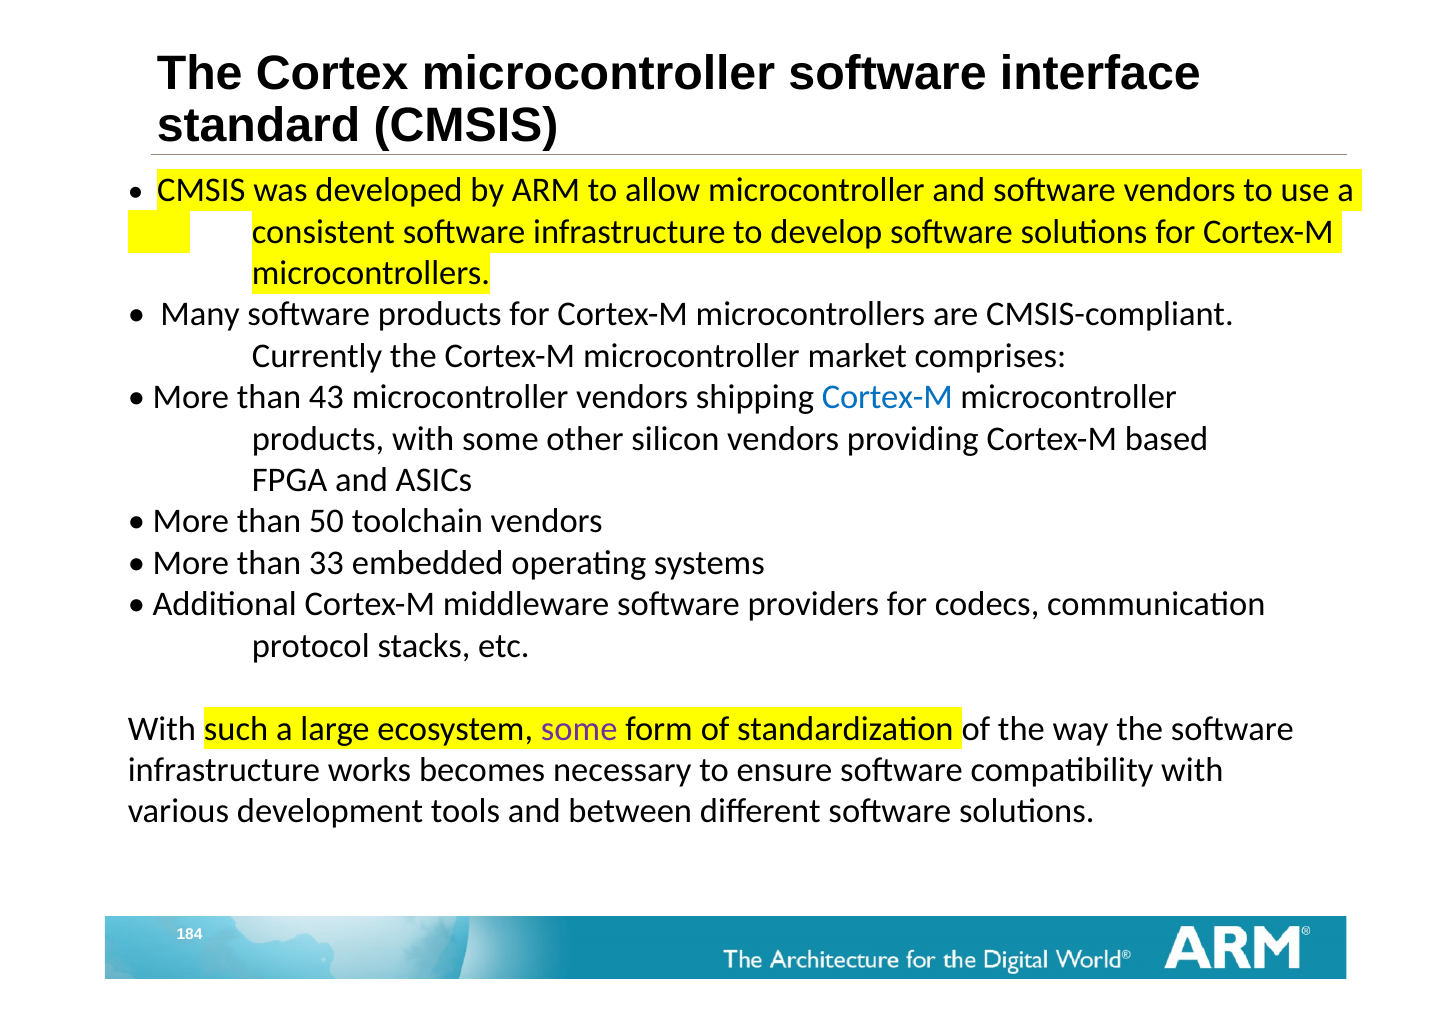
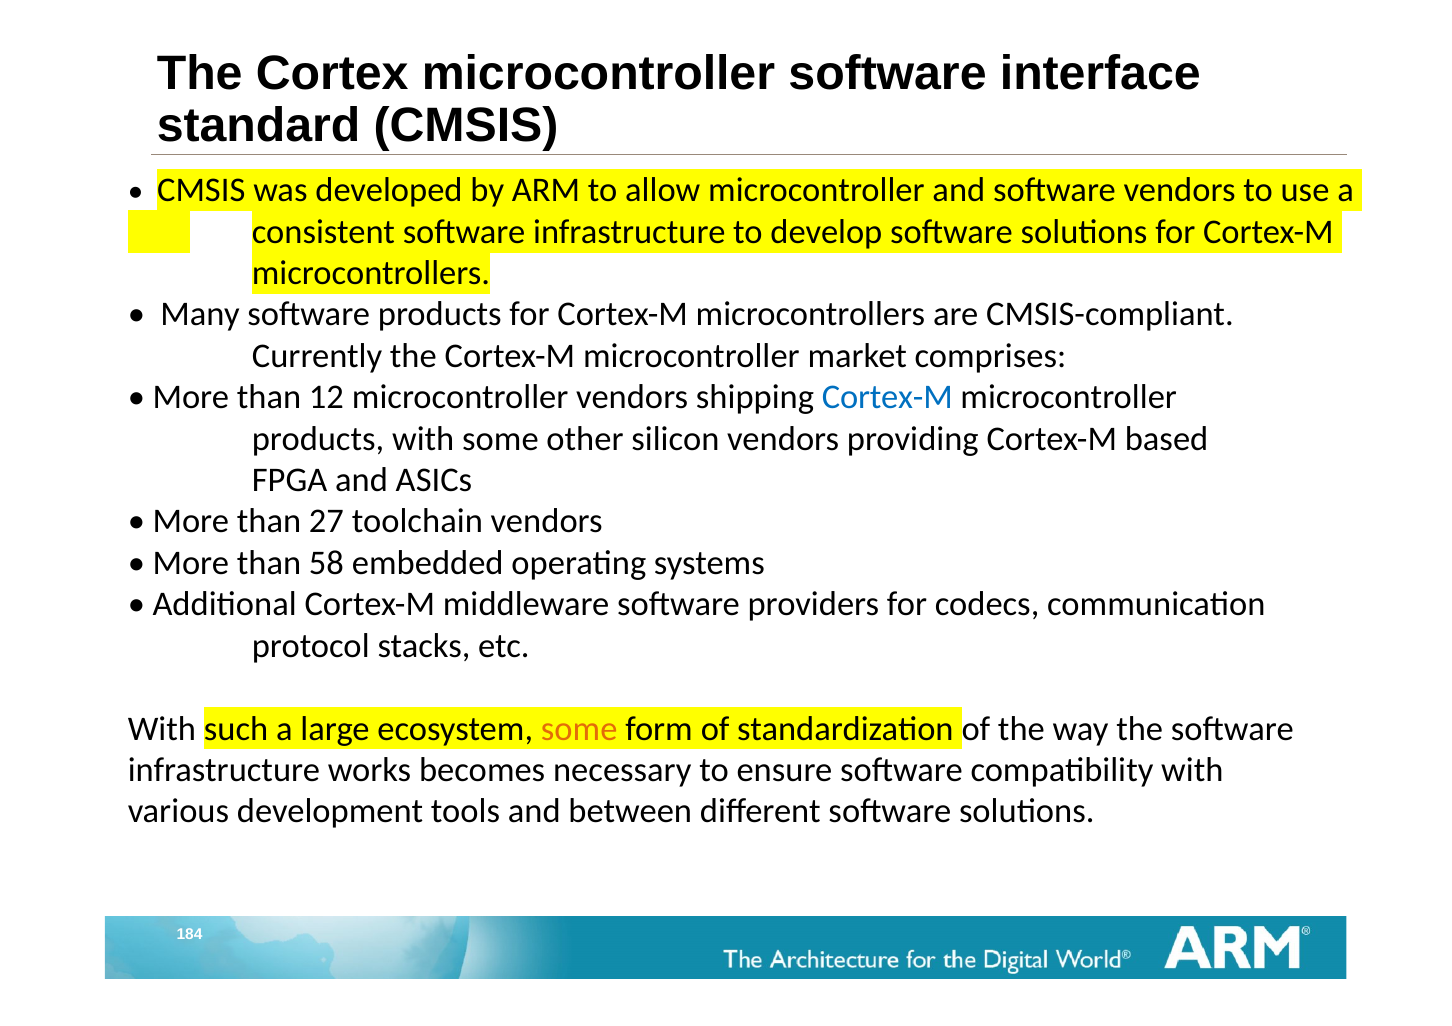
43: 43 -> 12 (326, 397)
50: 50 -> 27 (326, 522)
33: 33 -> 58 (326, 563)
some colour: purple -> orange (579, 729)
